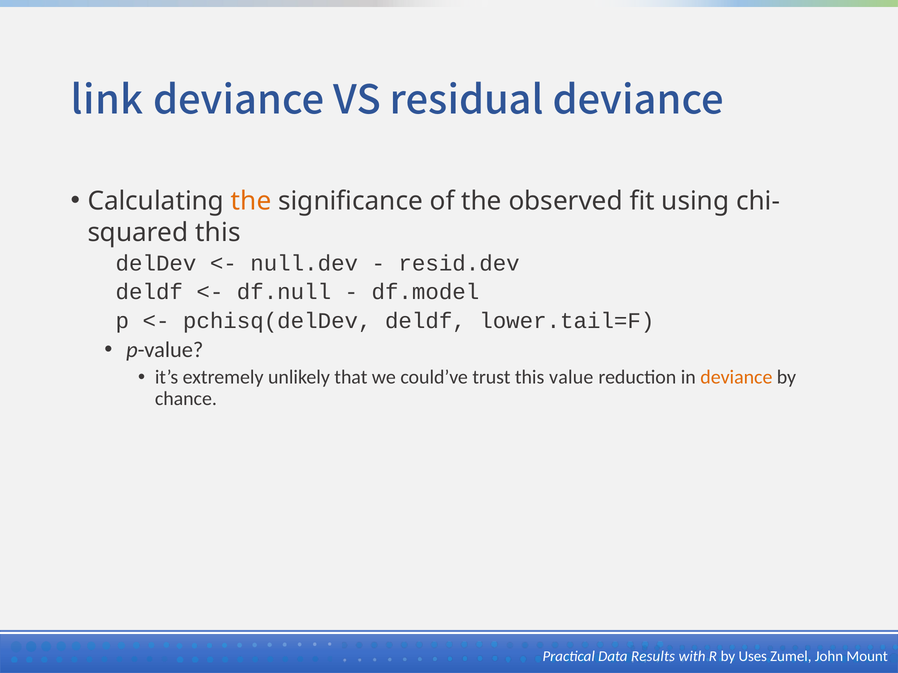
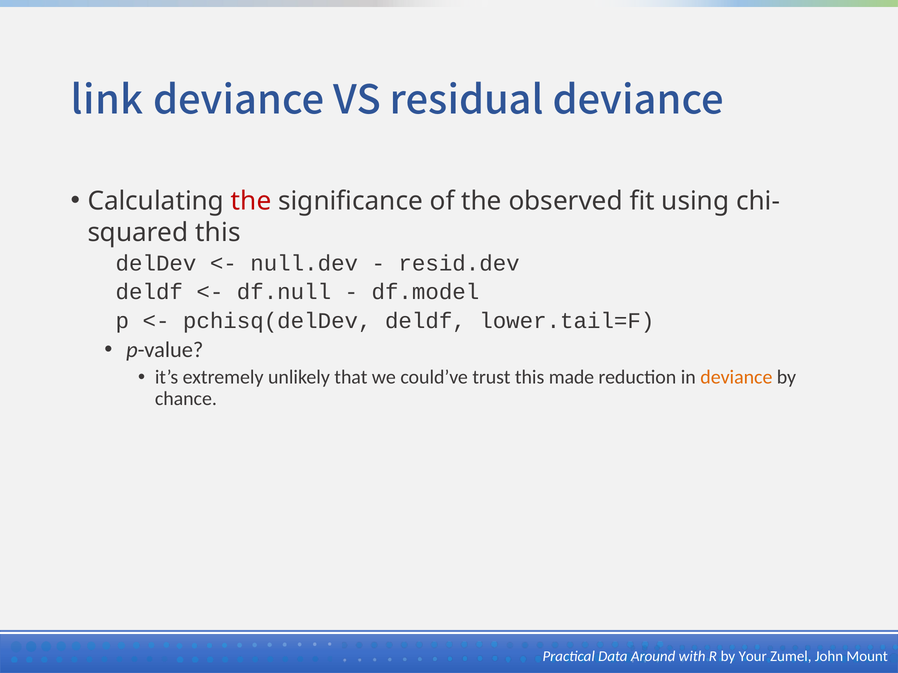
the colour: orange -> red (251, 201)
value: value -> made (571, 378)
Results: Results -> Around (653, 657)
Uses: Uses -> Your (753, 657)
